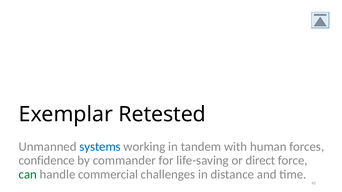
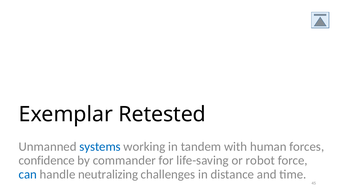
direct: direct -> robot (260, 161)
can colour: green -> blue (28, 175)
commercial: commercial -> neutralizing (108, 175)
